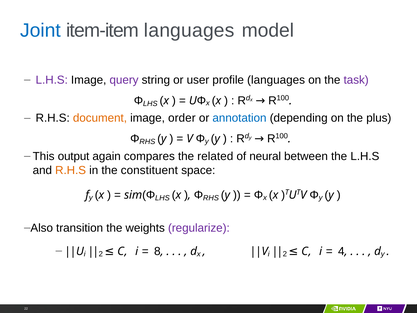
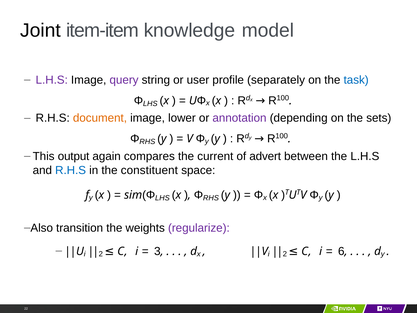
Joint colour: blue -> black (40, 31)
item-item languages: languages -> knowledge (189, 31)
profile languages: languages -> separately (276, 80)
task colour: purple -> blue (356, 80)
order: order -> lower (182, 118)
annotation colour: blue -> purple (239, 118)
plus: plus -> sets (379, 118)
related: related -> current (215, 156)
neural: neural -> advert (265, 156)
R.H.S colour: orange -> blue (71, 170)
8: 8 -> 3 (157, 251)
4: 4 -> 6 (341, 251)
